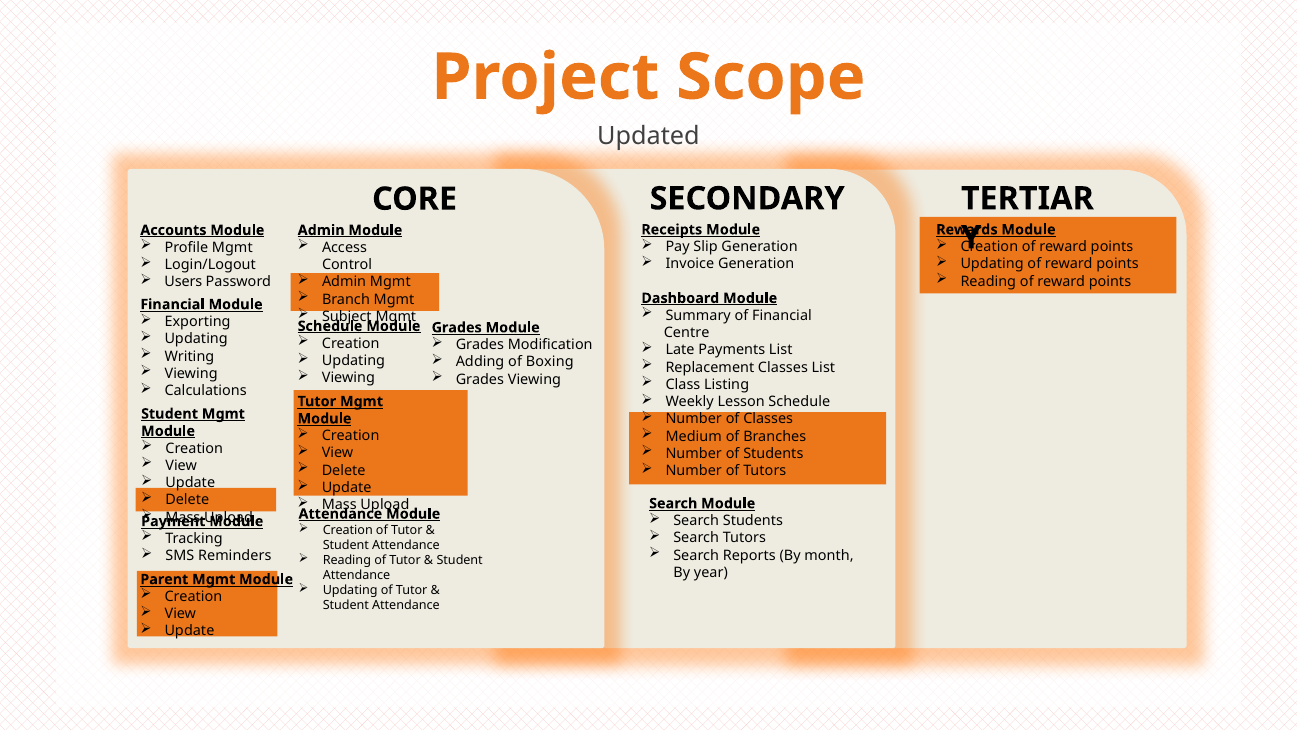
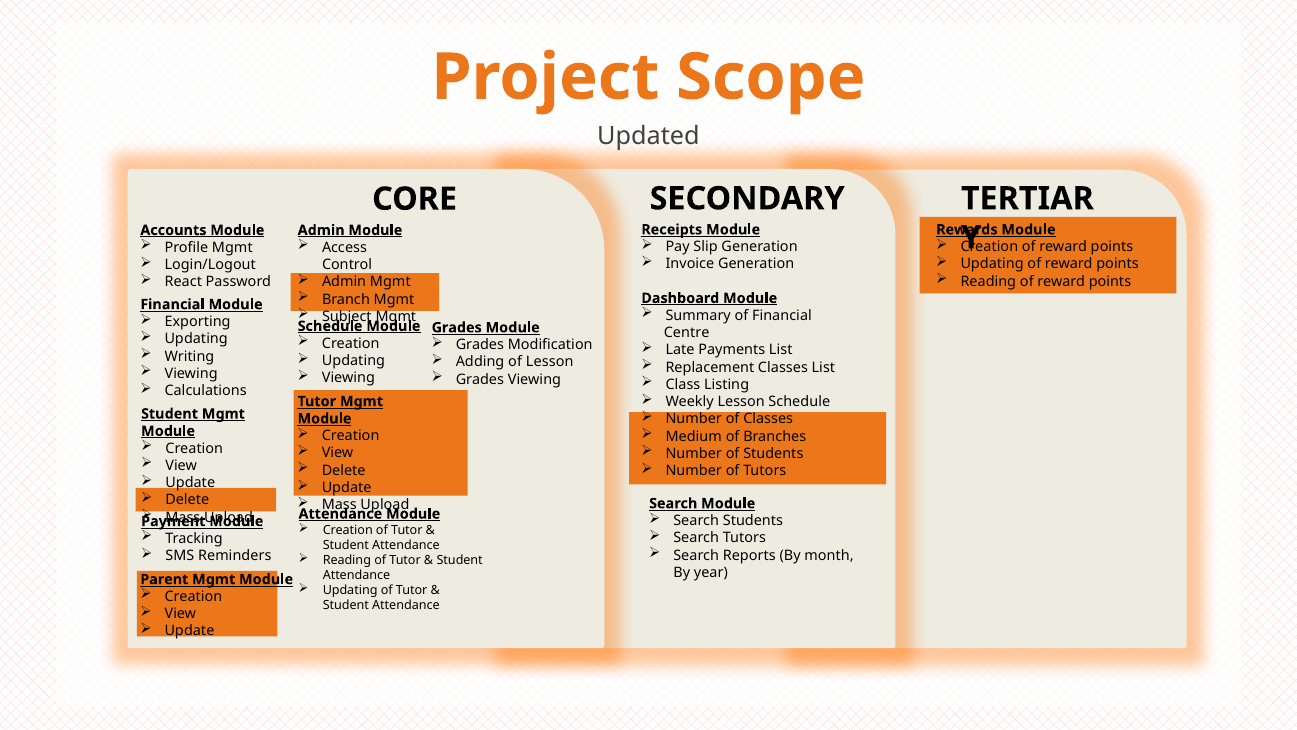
Users: Users -> React (183, 282)
of Boxing: Boxing -> Lesson (550, 362)
